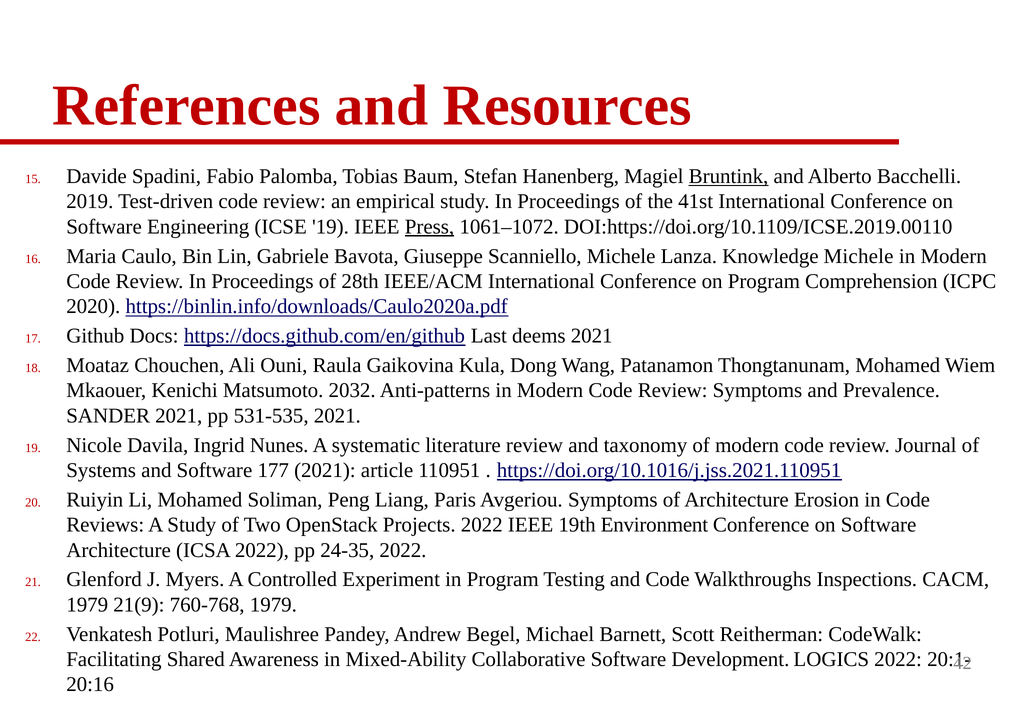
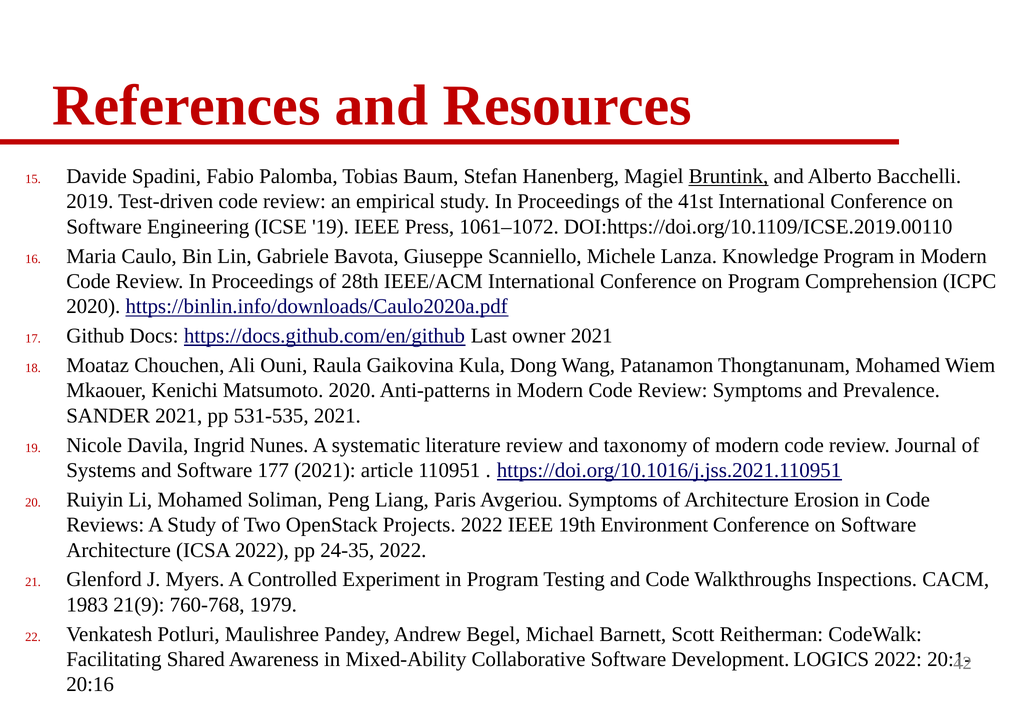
Press underline: present -> none (430, 227)
Knowledge Michele: Michele -> Program (859, 256)
deems: deems -> owner (539, 336)
Matsumoto 2032: 2032 -> 2020 (352, 391)
1979: 1979 -> 1983 (87, 605)
